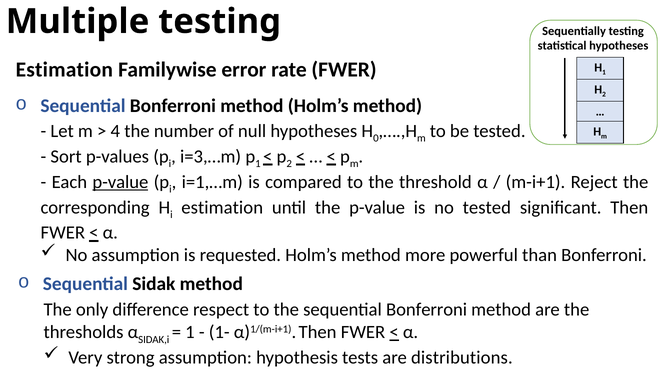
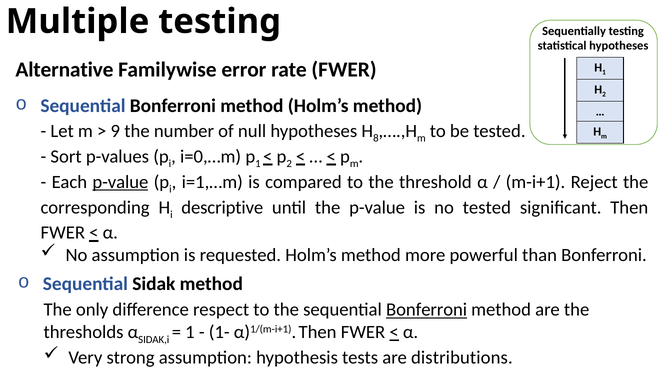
Estimation: Estimation -> Alternative (64, 70)
4: 4 -> 9 (115, 131)
0: 0 -> 8 (376, 138)
i=3,…m: i=3,…m -> i=0,…m (211, 157)
estimation: estimation -> descriptive (222, 208)
Bonferroni underline: none -> present (427, 310)
